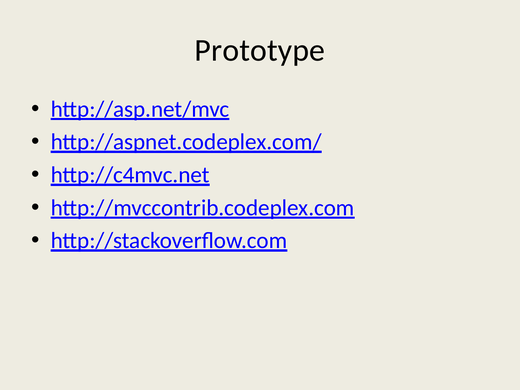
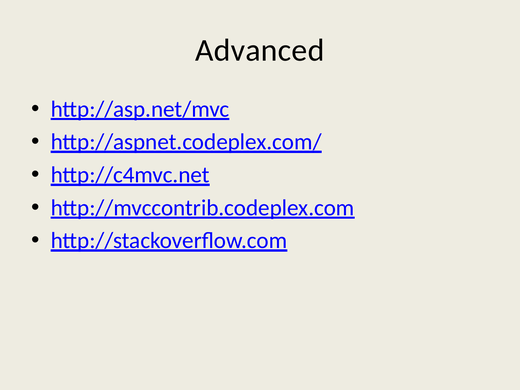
Prototype: Prototype -> Advanced (260, 50)
